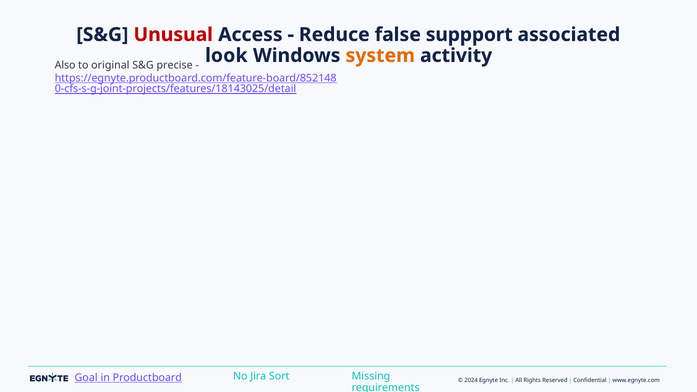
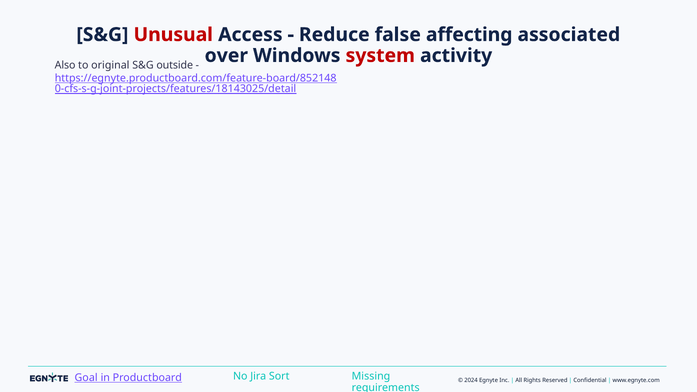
suppport: suppport -> affecting (469, 35)
look: look -> over (226, 56)
system colour: orange -> red (380, 56)
precise: precise -> outside (175, 65)
